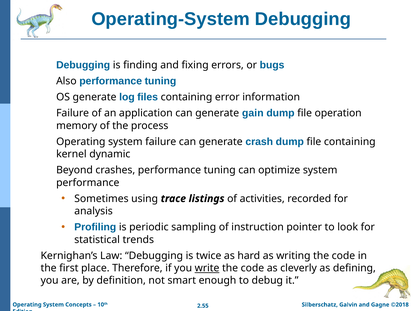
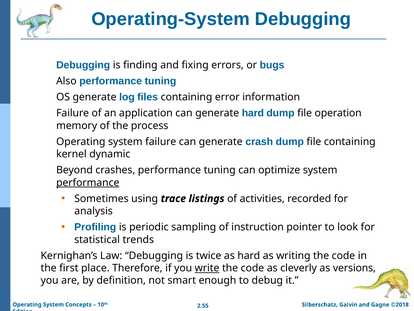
generate gain: gain -> hard (253, 113)
performance underline: none -> present (88, 182)
defining: defining -> versions (354, 268)
